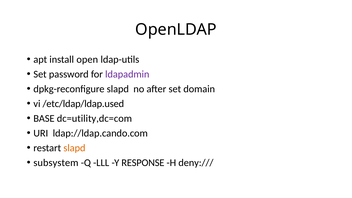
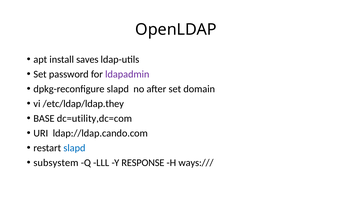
open: open -> saves (87, 59)
/etc/ldap/ldap.used: /etc/ldap/ldap.used -> /etc/ldap/ldap.they (83, 104)
slapd colour: orange -> blue (74, 148)
deny:///: deny:/// -> ways:/// (196, 163)
